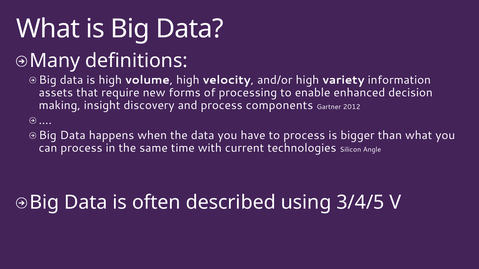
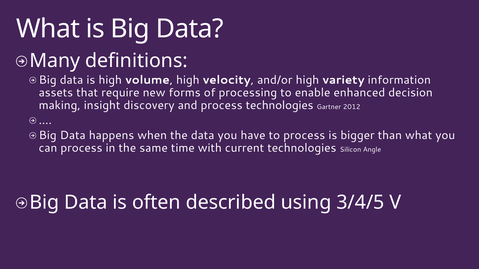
process components: components -> technologies (280, 105)
